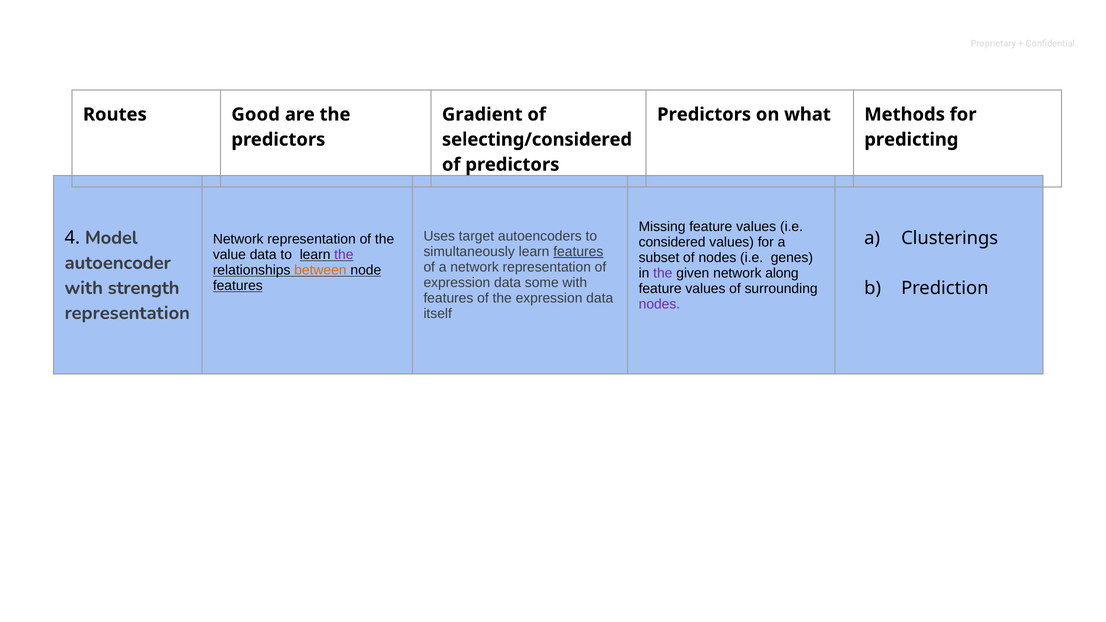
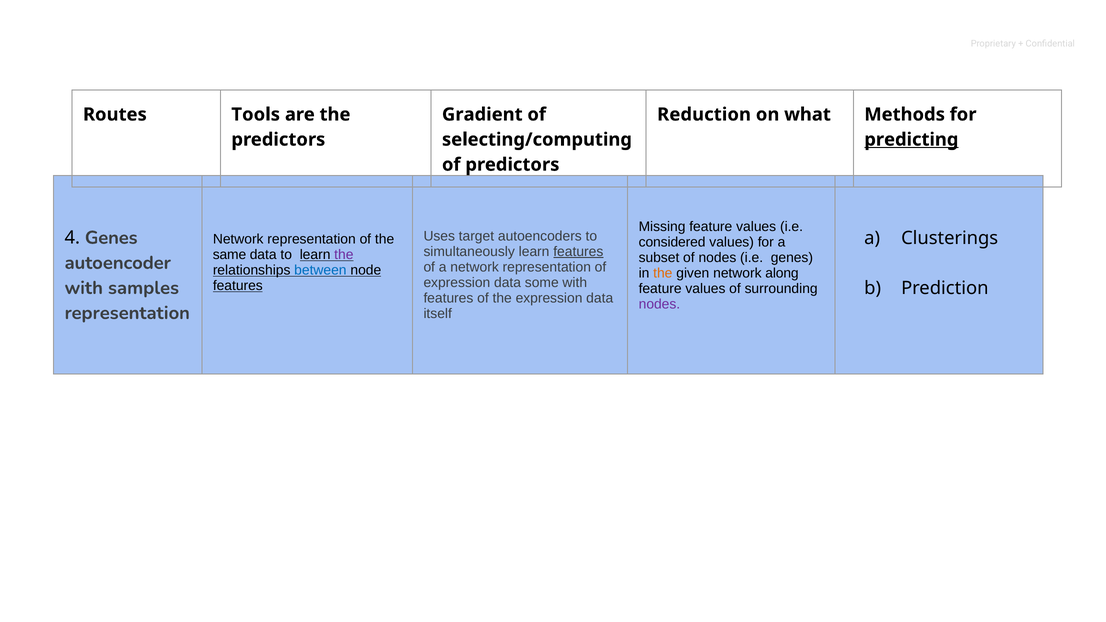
Good: Good -> Tools (256, 115)
Predictors: Predictors -> Reduction (704, 115)
selecting/considered: selecting/considered -> selecting/computing (537, 140)
predicting underline: none -> present (911, 140)
4 Model: Model -> Genes (111, 238)
value: value -> same (229, 255)
between colour: orange -> blue (320, 270)
the colour: purple -> orange (663, 273)
strength: strength -> samples (144, 288)
